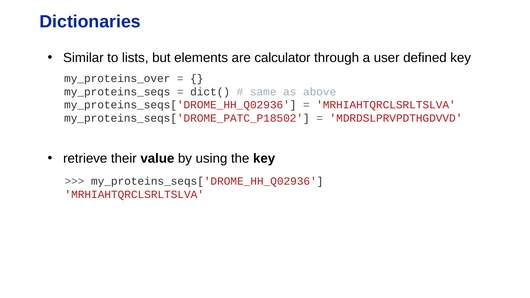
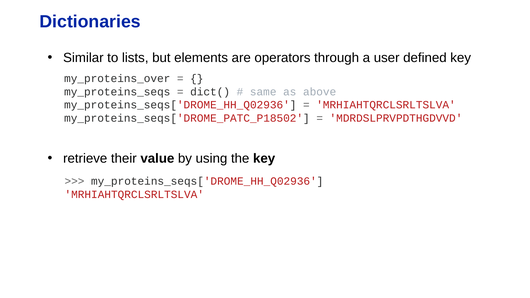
calculator: calculator -> operators (282, 58)
